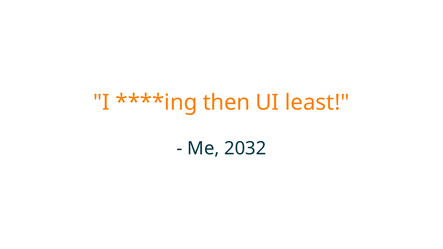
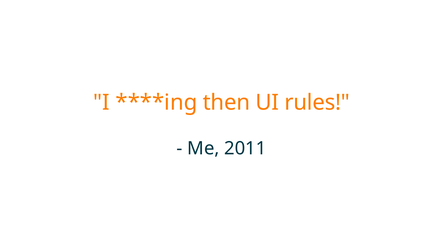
least: least -> rules (317, 103)
2032: 2032 -> 2011 (245, 148)
